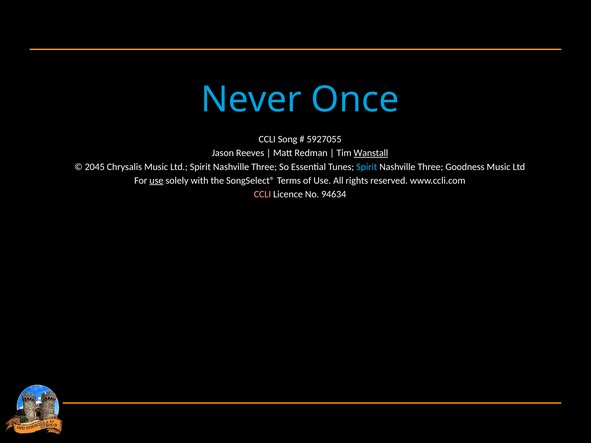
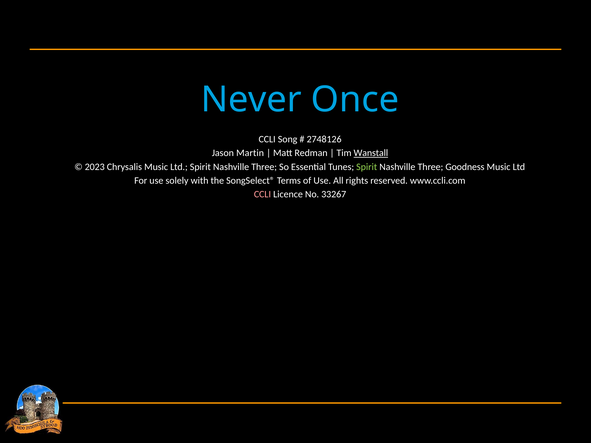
5927055: 5927055 -> 2748126 (324, 139)
Reeves: Reeves -> Martin (250, 153)
2045: 2045 -> 2023 (95, 167)
Spirit colour: light blue -> light green (367, 167)
use underline: present -> none (156, 181)
94634: 94634 -> 33267 (334, 194)
